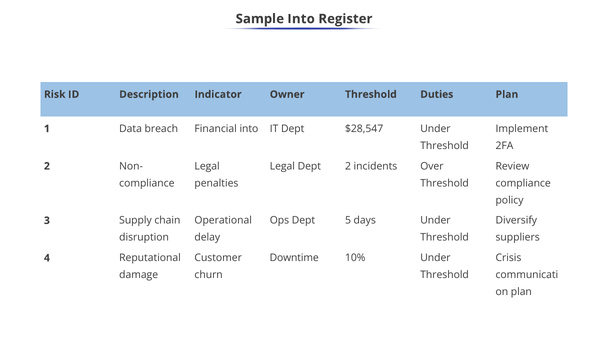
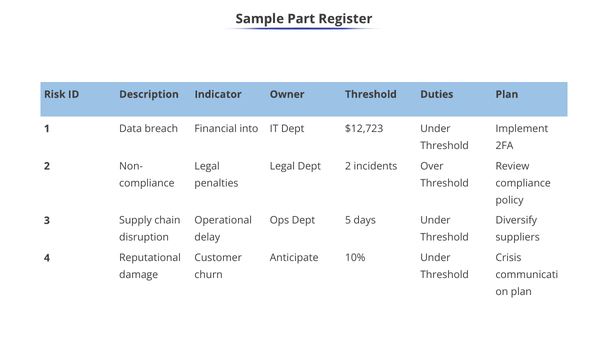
Sample Into: Into -> Part (301, 19)
$28,547: $28,547 -> $12,723 (364, 129)
Downtime: Downtime -> Anticipate (294, 258)
